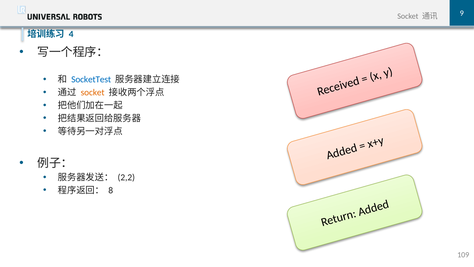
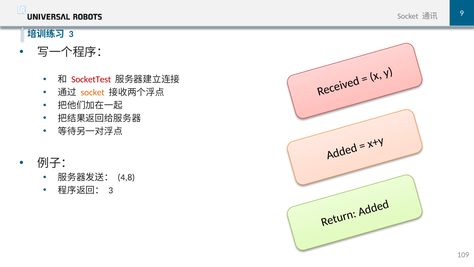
4: 4 -> 3 (71, 34)
SocketTest colour: blue -> red (91, 79)
2,2: 2,2 -> 4,8 (126, 177)
8: 8 -> 3 (111, 190)
